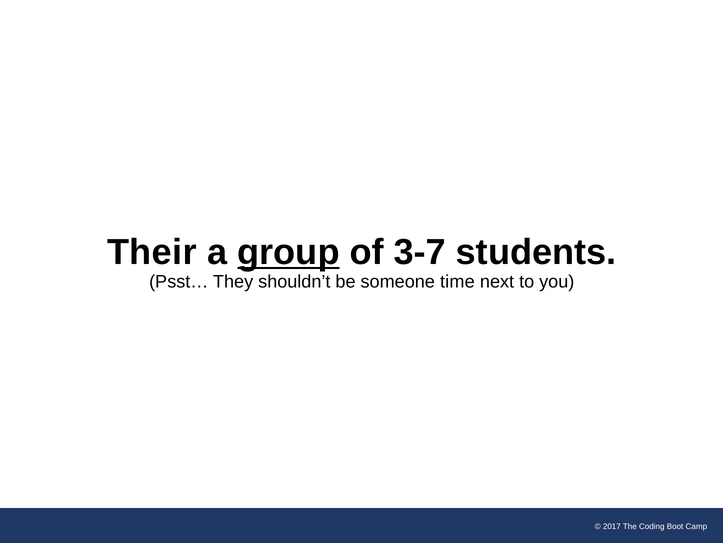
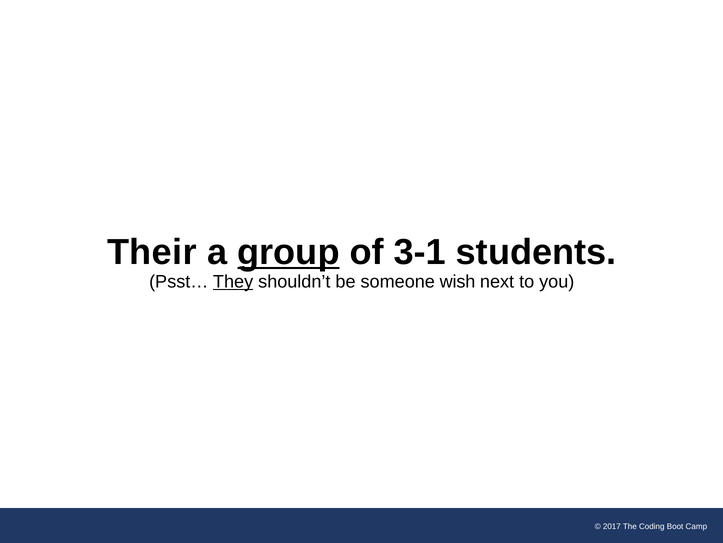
3-7: 3-7 -> 3-1 (420, 252)
They underline: none -> present (233, 281)
time: time -> wish (458, 281)
